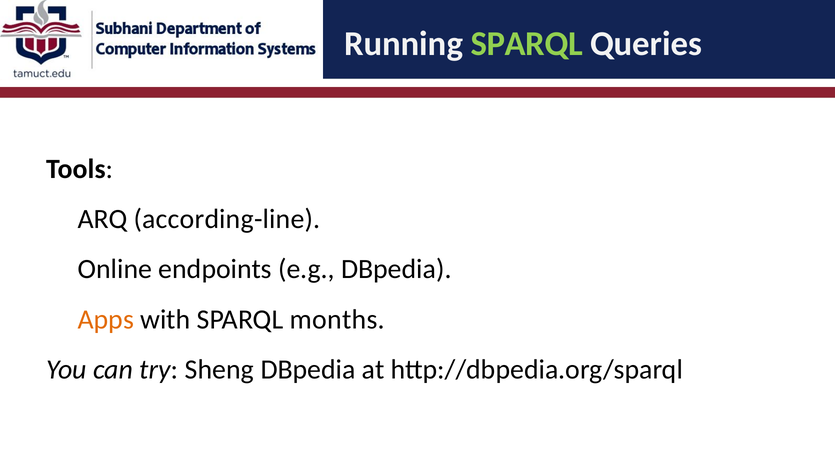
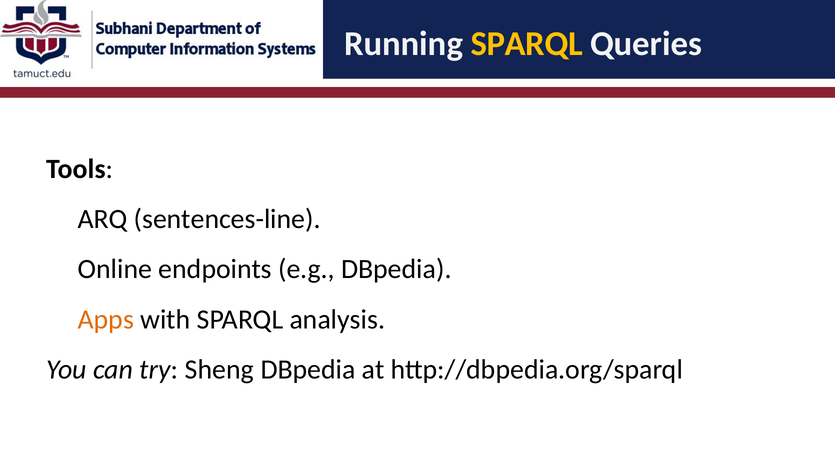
SPARQL colour: light green -> yellow (527, 44)
according-line: according-line -> sentences-line (227, 219)
months: months -> analysis (337, 319)
